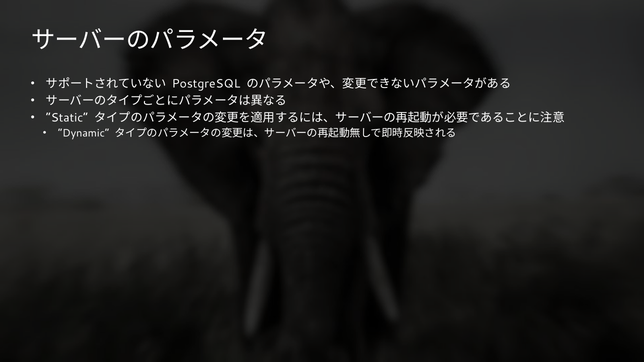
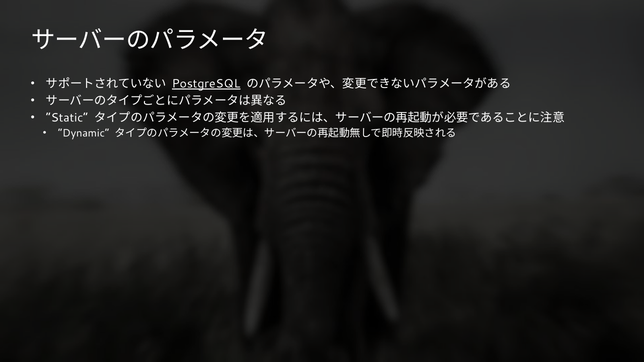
PostgreSQL underline: none -> present (206, 84)
